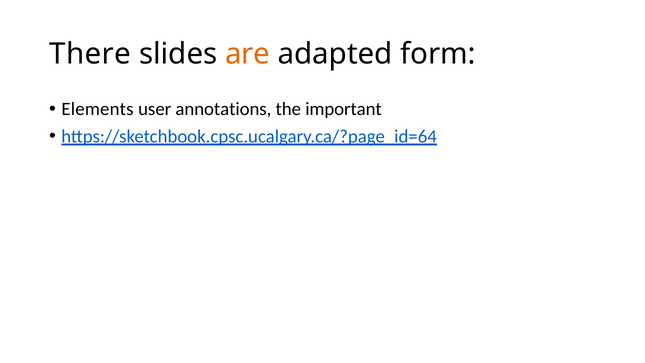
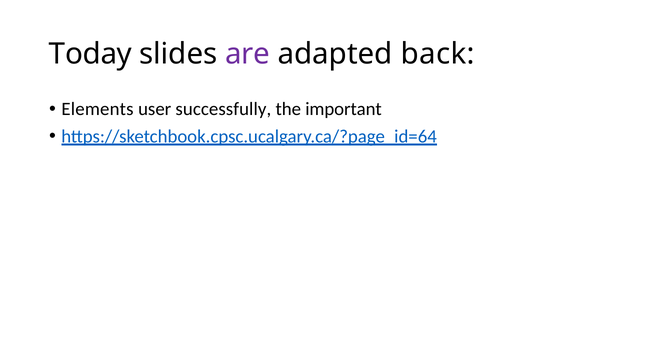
There: There -> Today (90, 54)
are colour: orange -> purple (248, 54)
form: form -> back (438, 54)
annotations: annotations -> successfully (223, 109)
